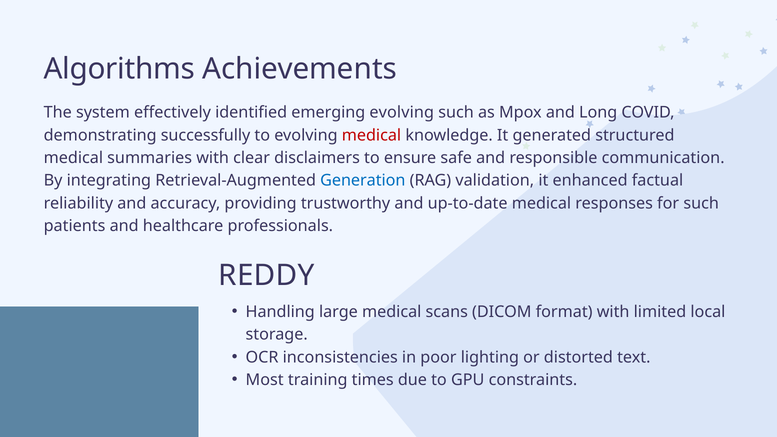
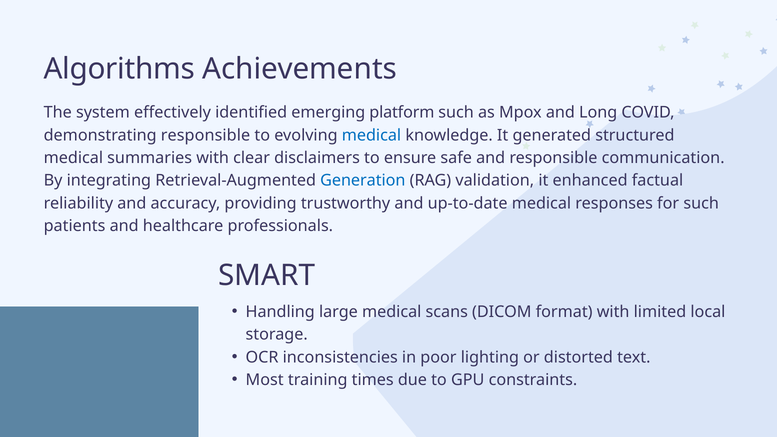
emerging evolving: evolving -> platform (402, 113)
demonstrating successfully: successfully -> responsible (205, 135)
medical colour: red -> blue (371, 135)
REDDY: REDDY -> SMART (267, 275)
